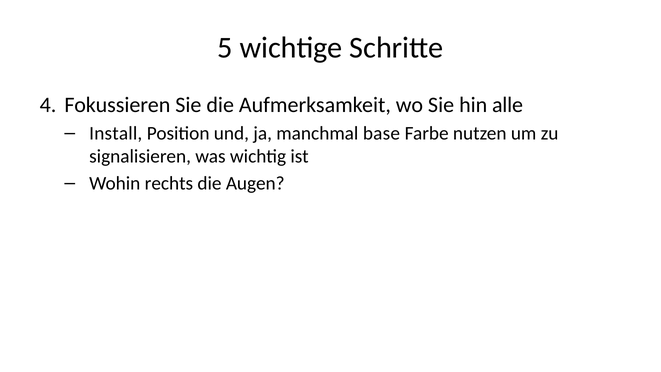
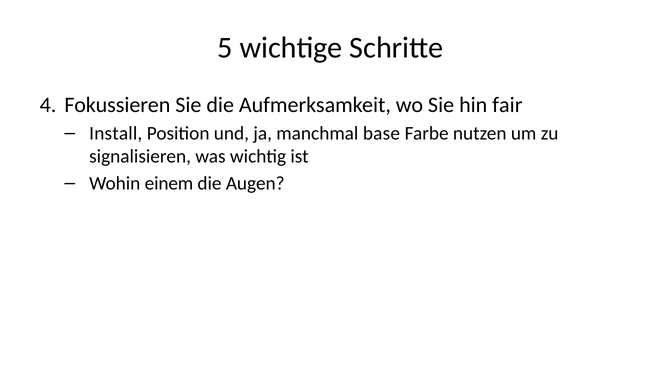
alle: alle -> fair (507, 105)
rechts: rechts -> einem (169, 183)
